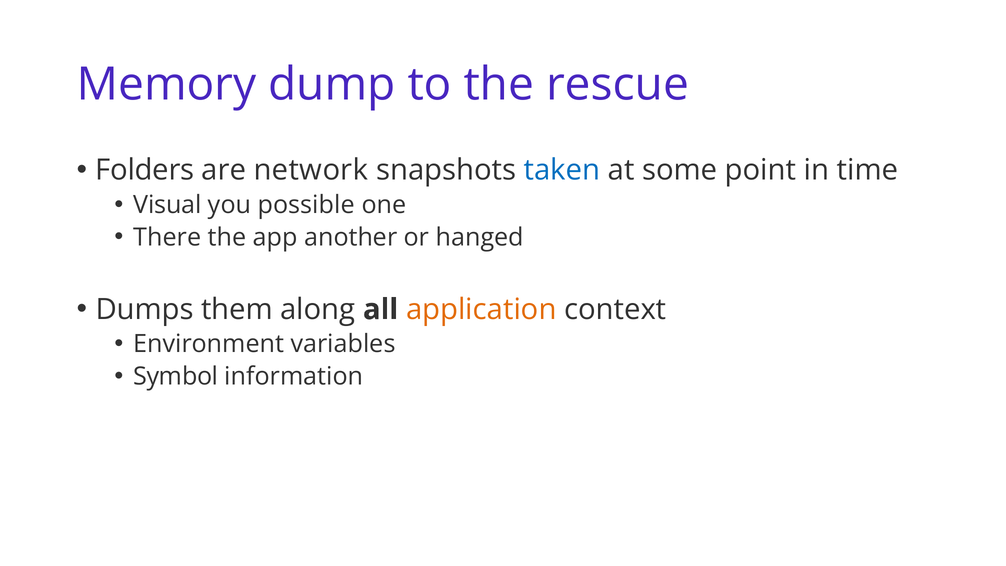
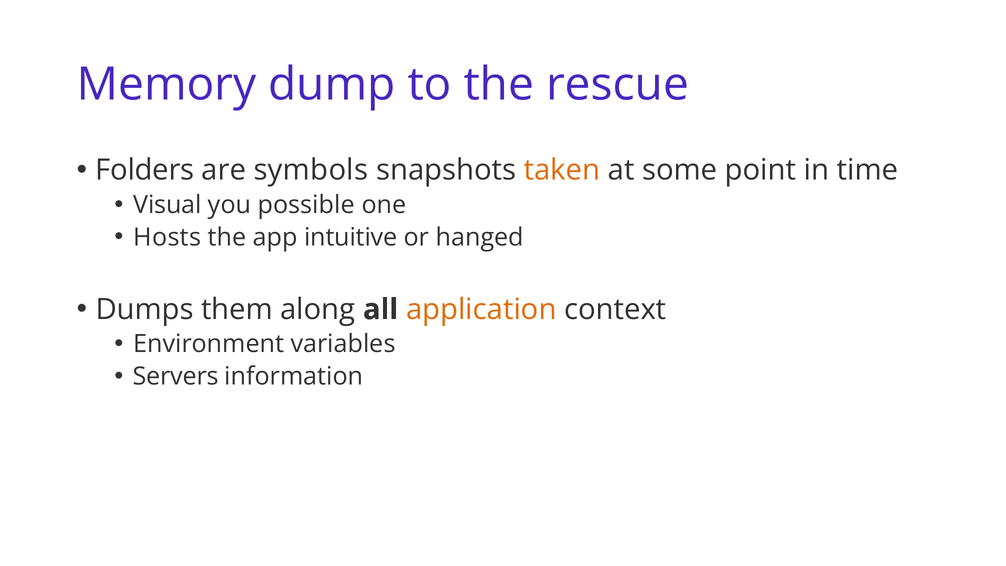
network: network -> symbols (311, 170)
taken colour: blue -> orange (562, 170)
There: There -> Hosts (167, 237)
another: another -> intuitive (351, 237)
Symbol: Symbol -> Servers (176, 376)
